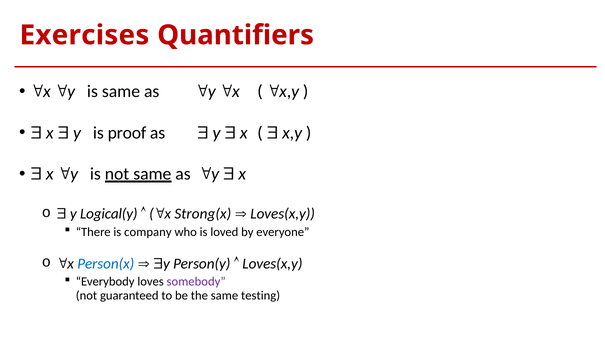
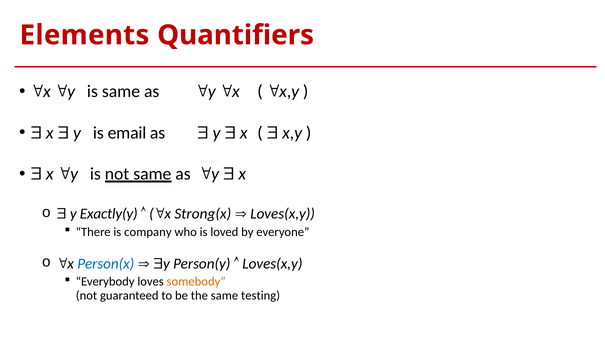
Exercises: Exercises -> Elements (84, 35)
proof: proof -> email (127, 133)
Logical(y: Logical(y -> Exactly(y (109, 214)
somebody colour: purple -> orange (196, 282)
